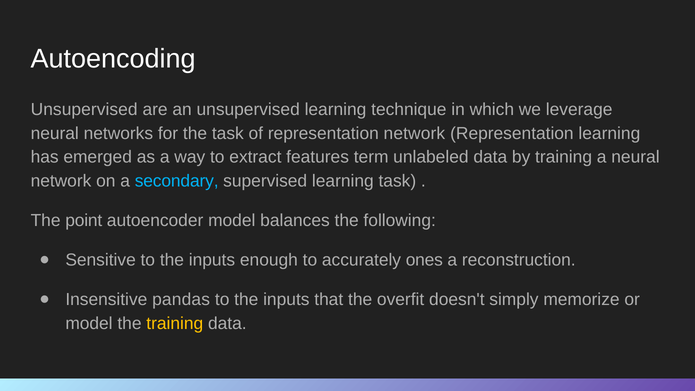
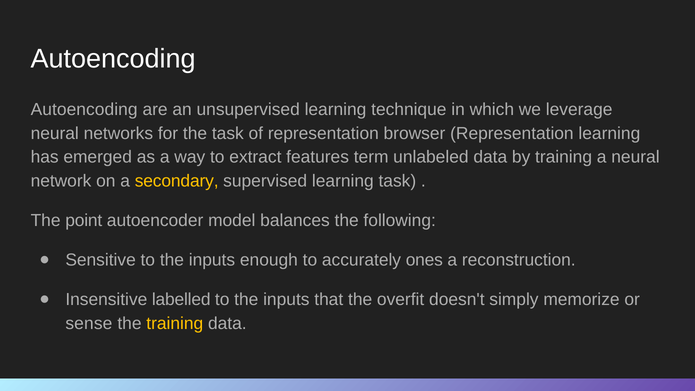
Unsupervised: Unsupervised -> Autoencoding (84, 109)
representation network: network -> browser (414, 133)
secondary colour: light blue -> yellow (177, 181)
pandas: pandas -> labelled (181, 299)
model: model -> sense (89, 323)
